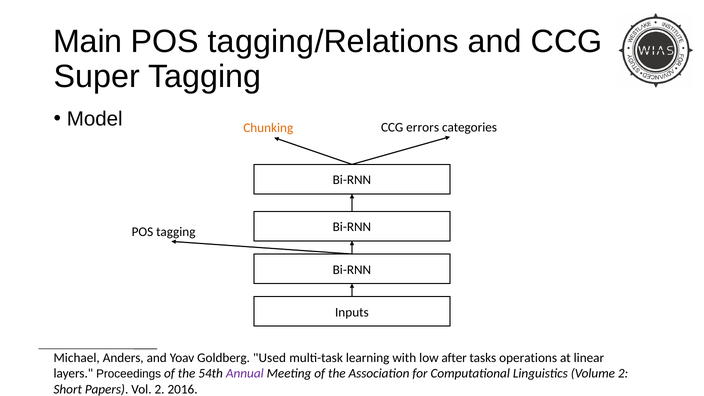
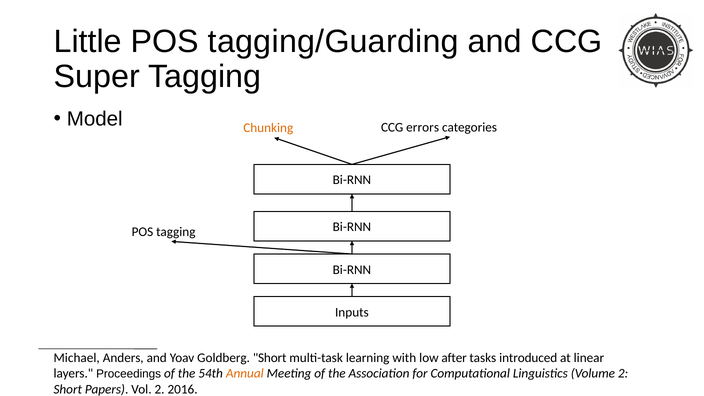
Main: Main -> Little (88, 42)
tagging/Relations: tagging/Relations -> tagging/Guarding (333, 42)
Goldberg Used: Used -> Short (270, 358)
operations: operations -> introduced (528, 358)
Annual colour: purple -> orange (245, 374)
